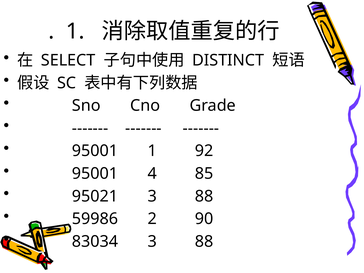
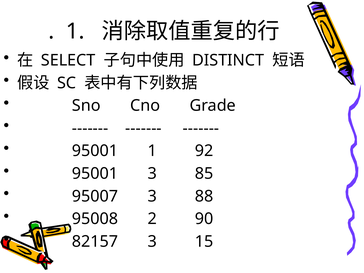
95001 4: 4 -> 3 (152, 174)
95021: 95021 -> 95007 (95, 196)
59986: 59986 -> 95008 (95, 219)
83034: 83034 -> 82157 (95, 242)
88: 88 -> 15 (204, 242)
